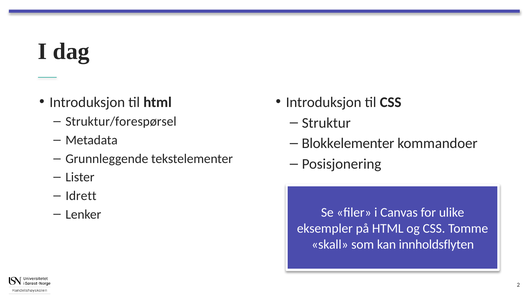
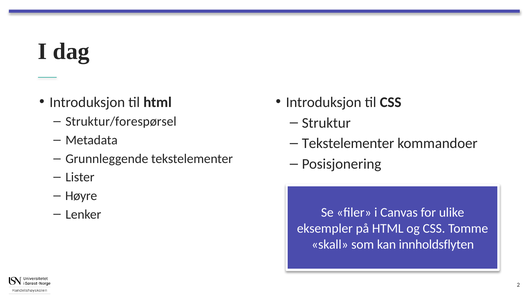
Blokkelementer: Blokkelementer -> Tekstelementer (348, 143)
Idrett: Idrett -> Høyre (81, 195)
